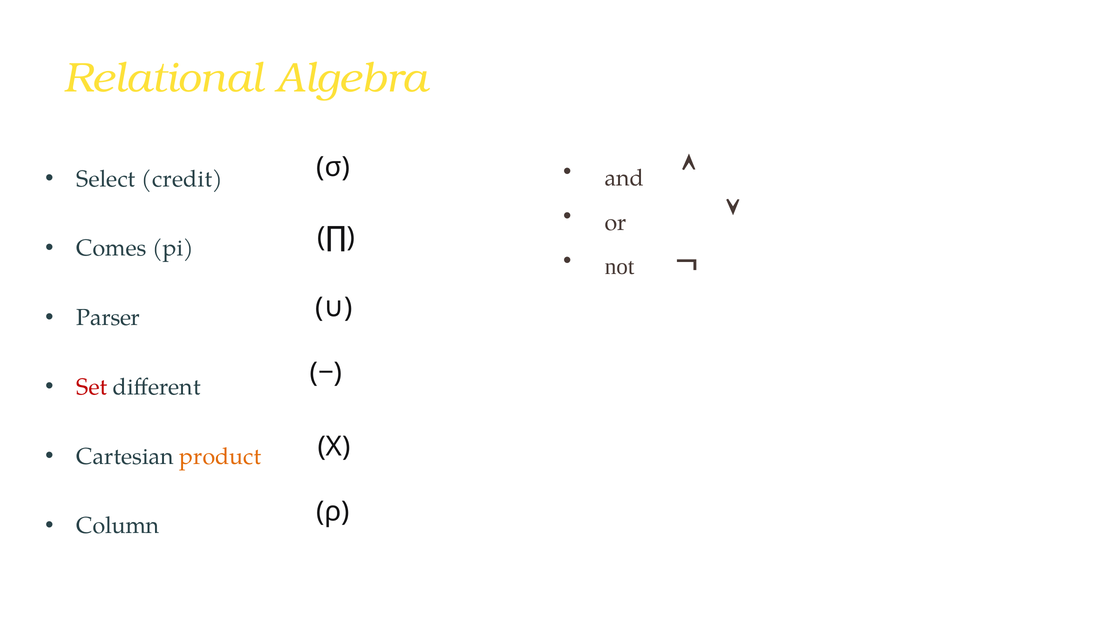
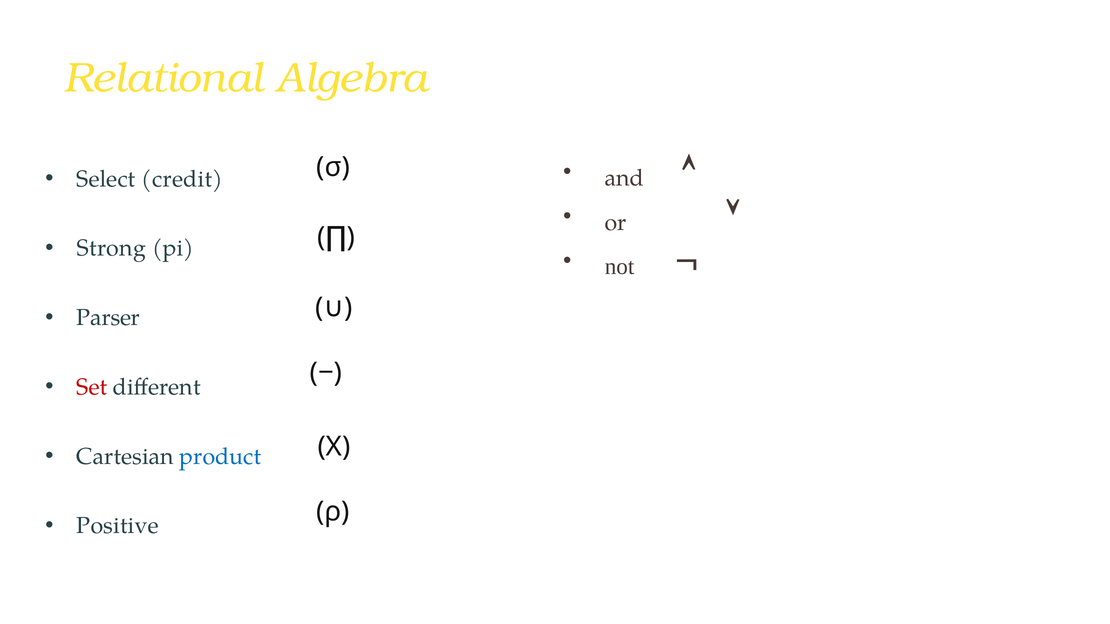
Comes: Comes -> Strong (111, 249)
product colour: orange -> blue (220, 457)
Column: Column -> Positive (118, 526)
